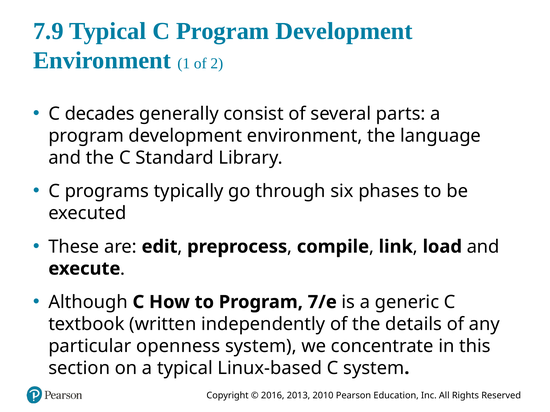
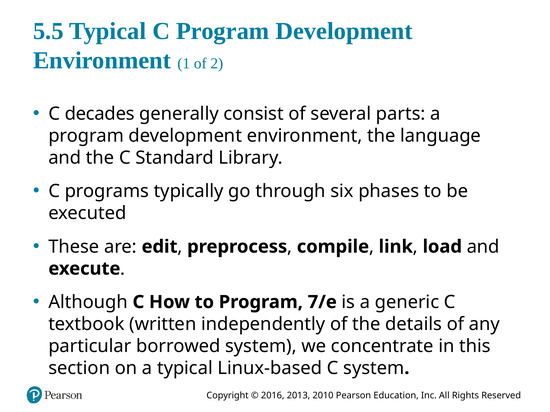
7.9: 7.9 -> 5.5 (48, 31)
openness: openness -> borrowed (178, 346)
